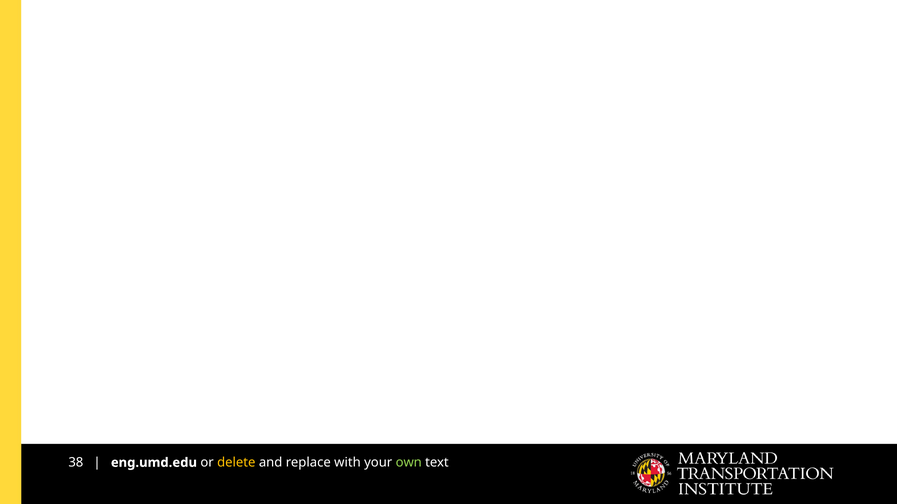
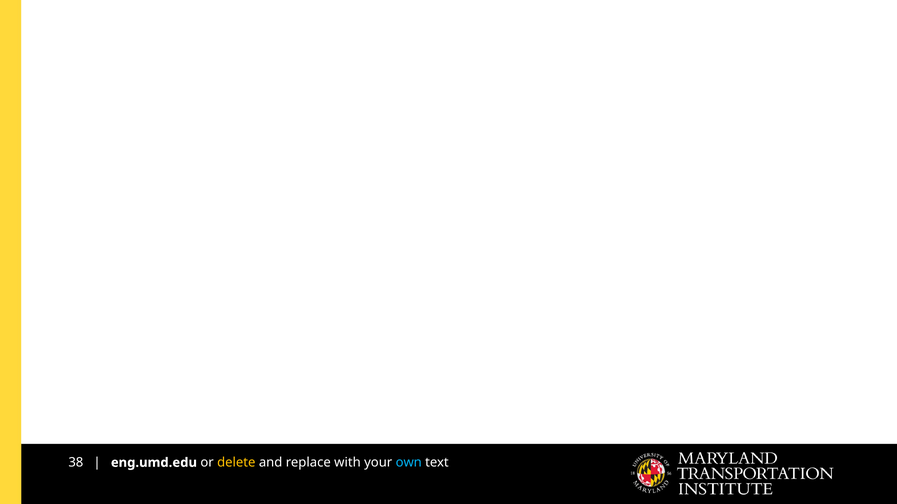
own colour: light green -> light blue (409, 463)
